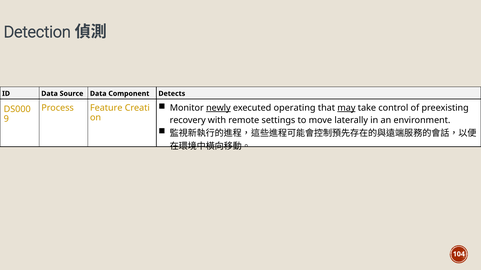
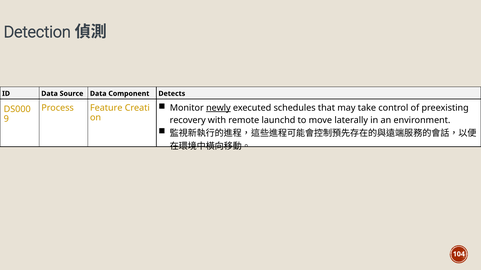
operating: operating -> schedules (295, 108)
may underline: present -> none (346, 108)
settings: settings -> launchd (278, 120)
